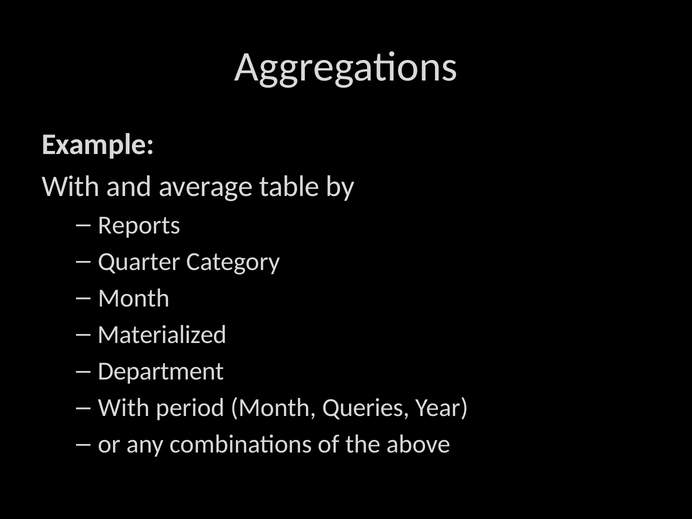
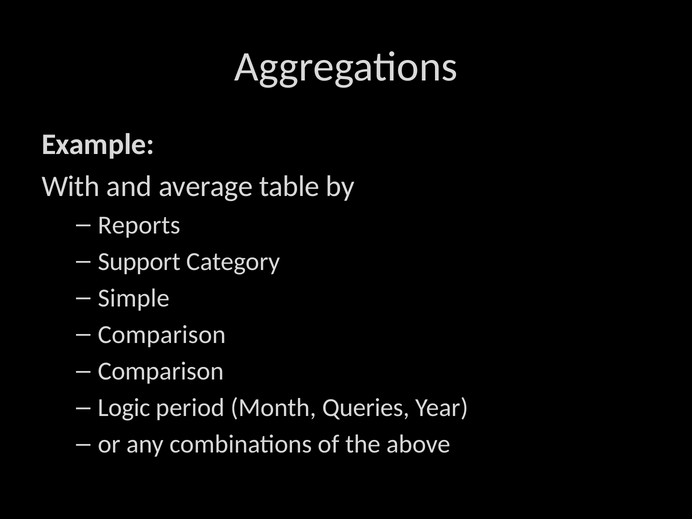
Quarter: Quarter -> Support (139, 262)
Month: Month -> Simple (134, 298)
Materialized: Materialized -> Comparison (162, 335)
Department: Department -> Comparison (161, 371)
With: With -> Logic (124, 408)
